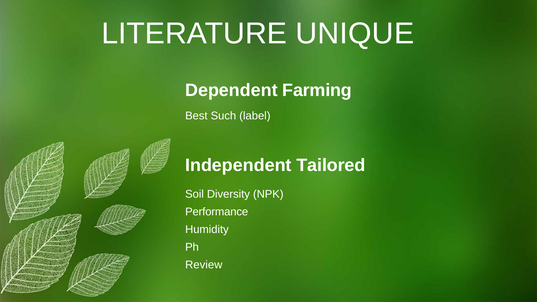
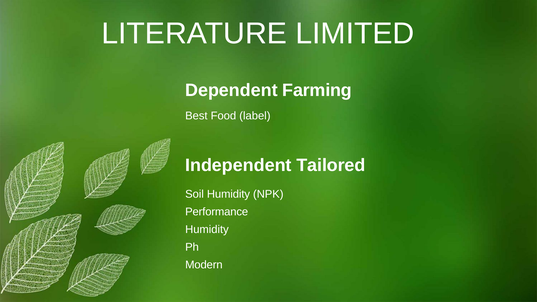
UNIQUE: UNIQUE -> LIMITED (355, 33)
Such: Such -> Food (223, 116)
Soil Diversity: Diversity -> Humidity (228, 194)
Review: Review -> Modern (204, 265)
